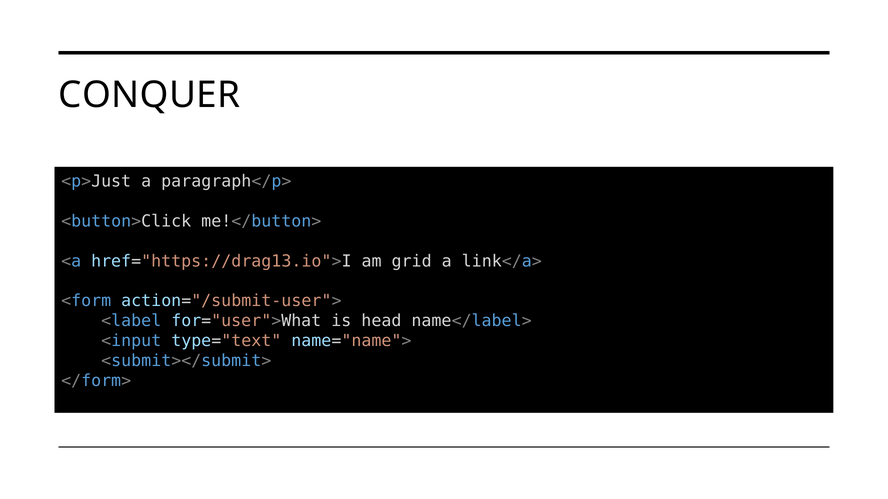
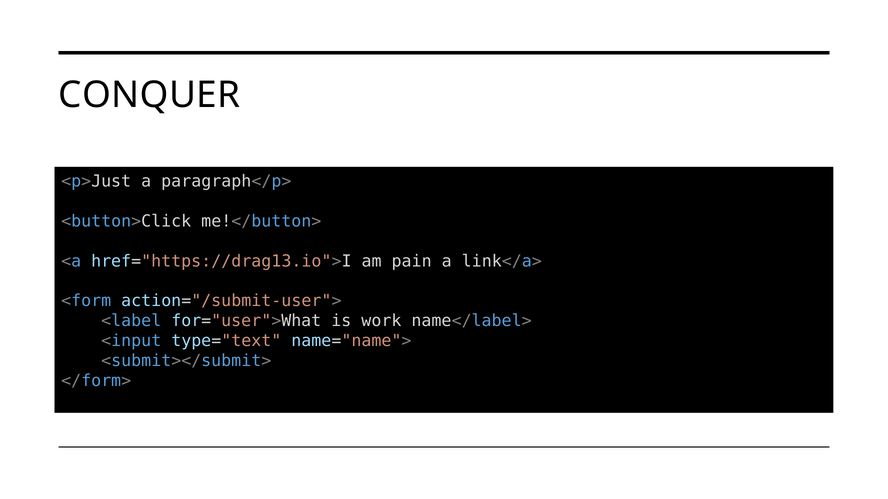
grid: grid -> pain (412, 261)
head: head -> work (381, 321)
